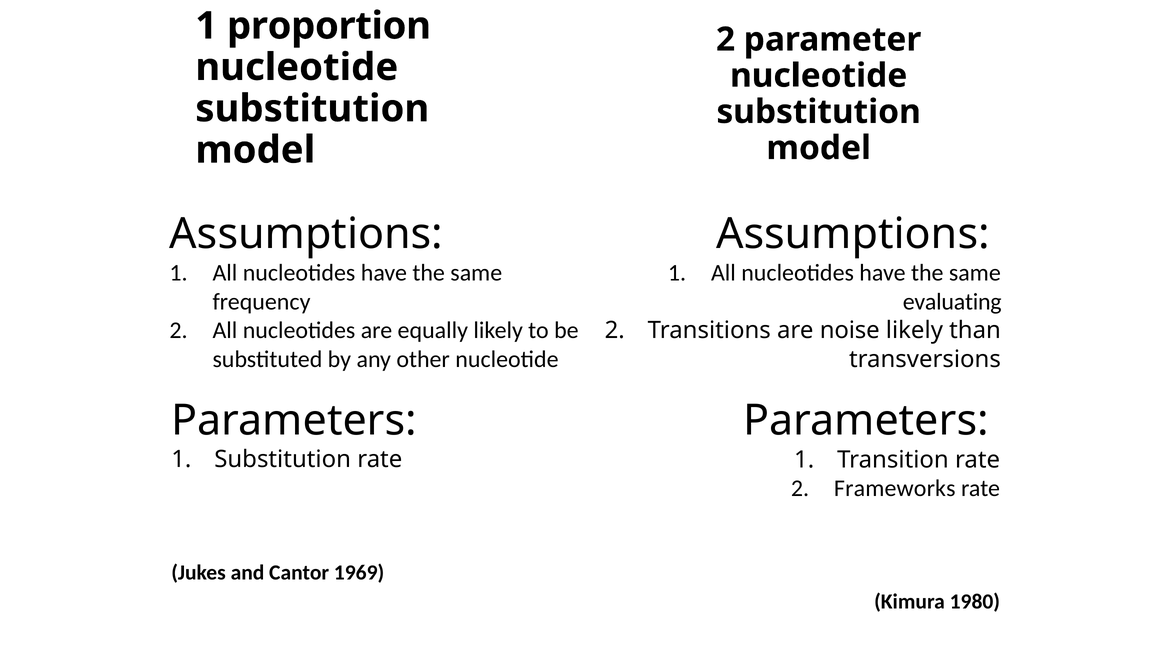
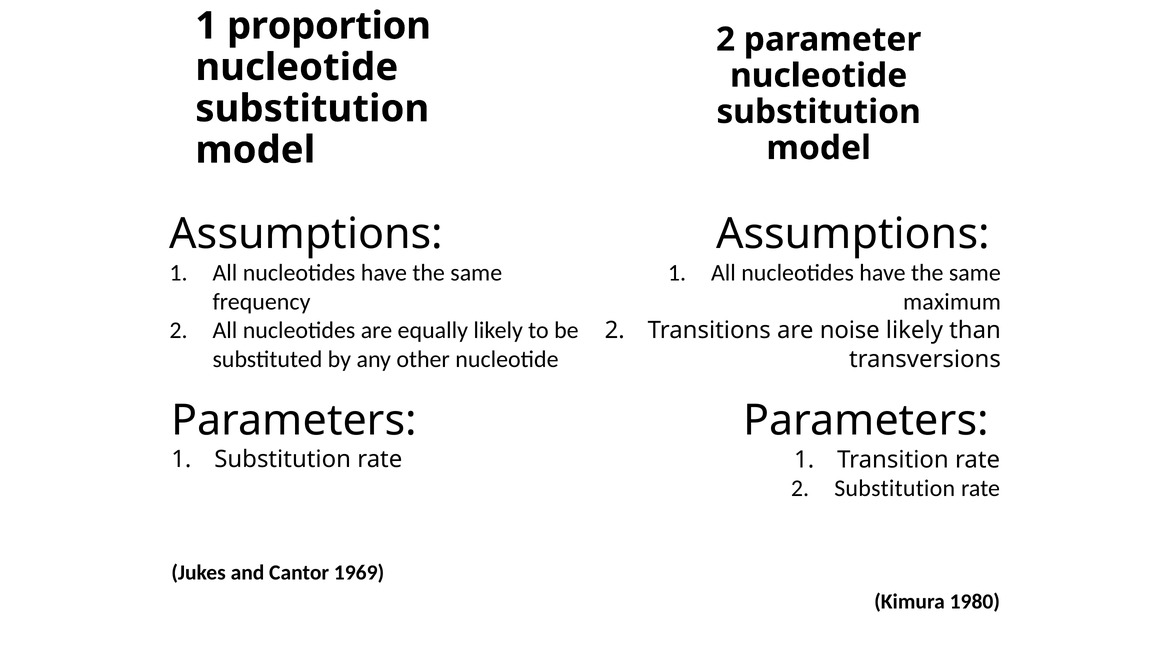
evaluating: evaluating -> maximum (952, 302)
2 Frameworks: Frameworks -> Substitution (895, 489)
